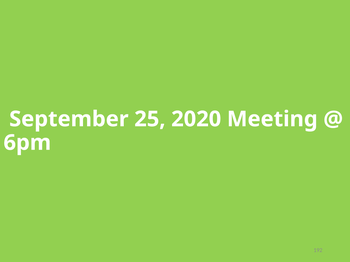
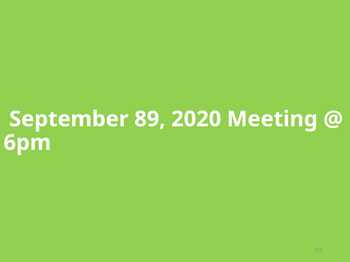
25: 25 -> 89 (150, 119)
